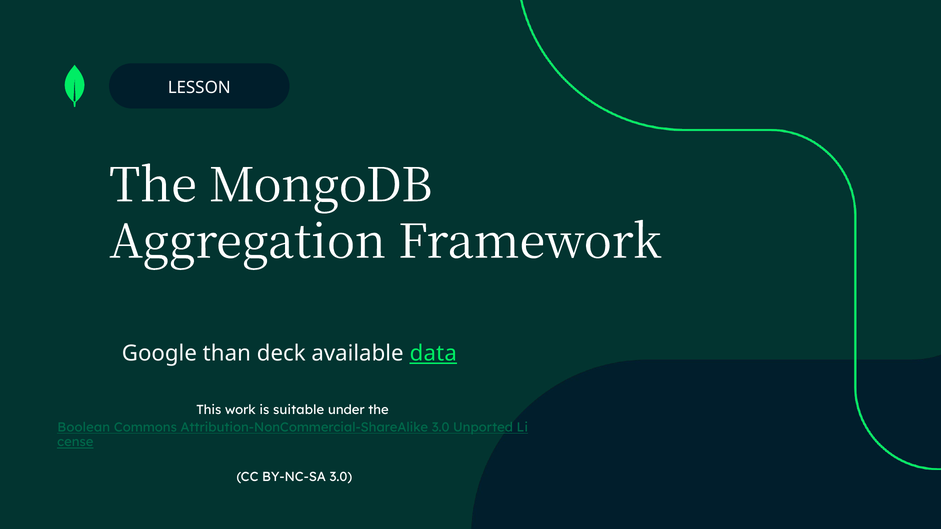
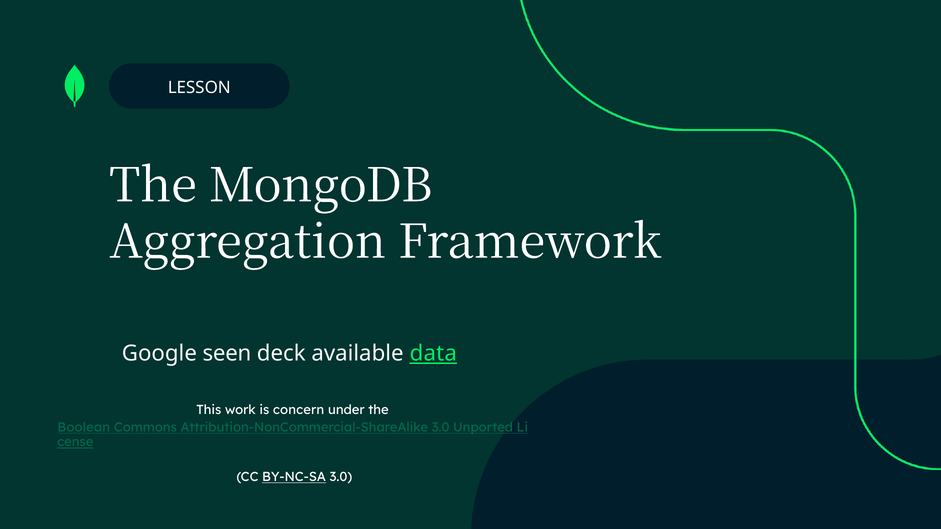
than: than -> seen (227, 353)
suitable: suitable -> concern (299, 410)
BY-NC-SA underline: none -> present (294, 477)
